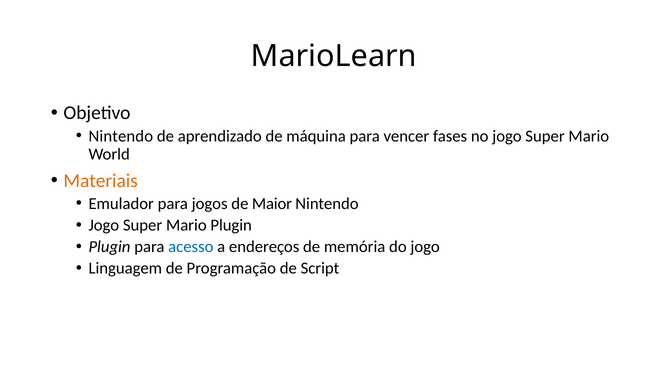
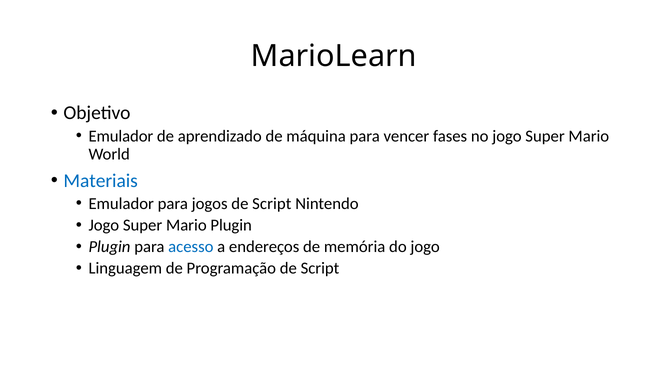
Nintendo: Nintendo -> Emulador (121, 136)
Materiais colour: orange -> blue (101, 180)
jogos de Maior: Maior -> Script (272, 204)
